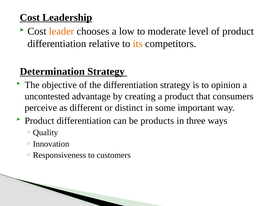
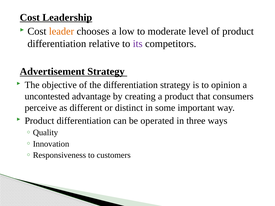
its colour: orange -> purple (138, 44)
Determination: Determination -> Advertisement (52, 72)
products: products -> operated (157, 121)
